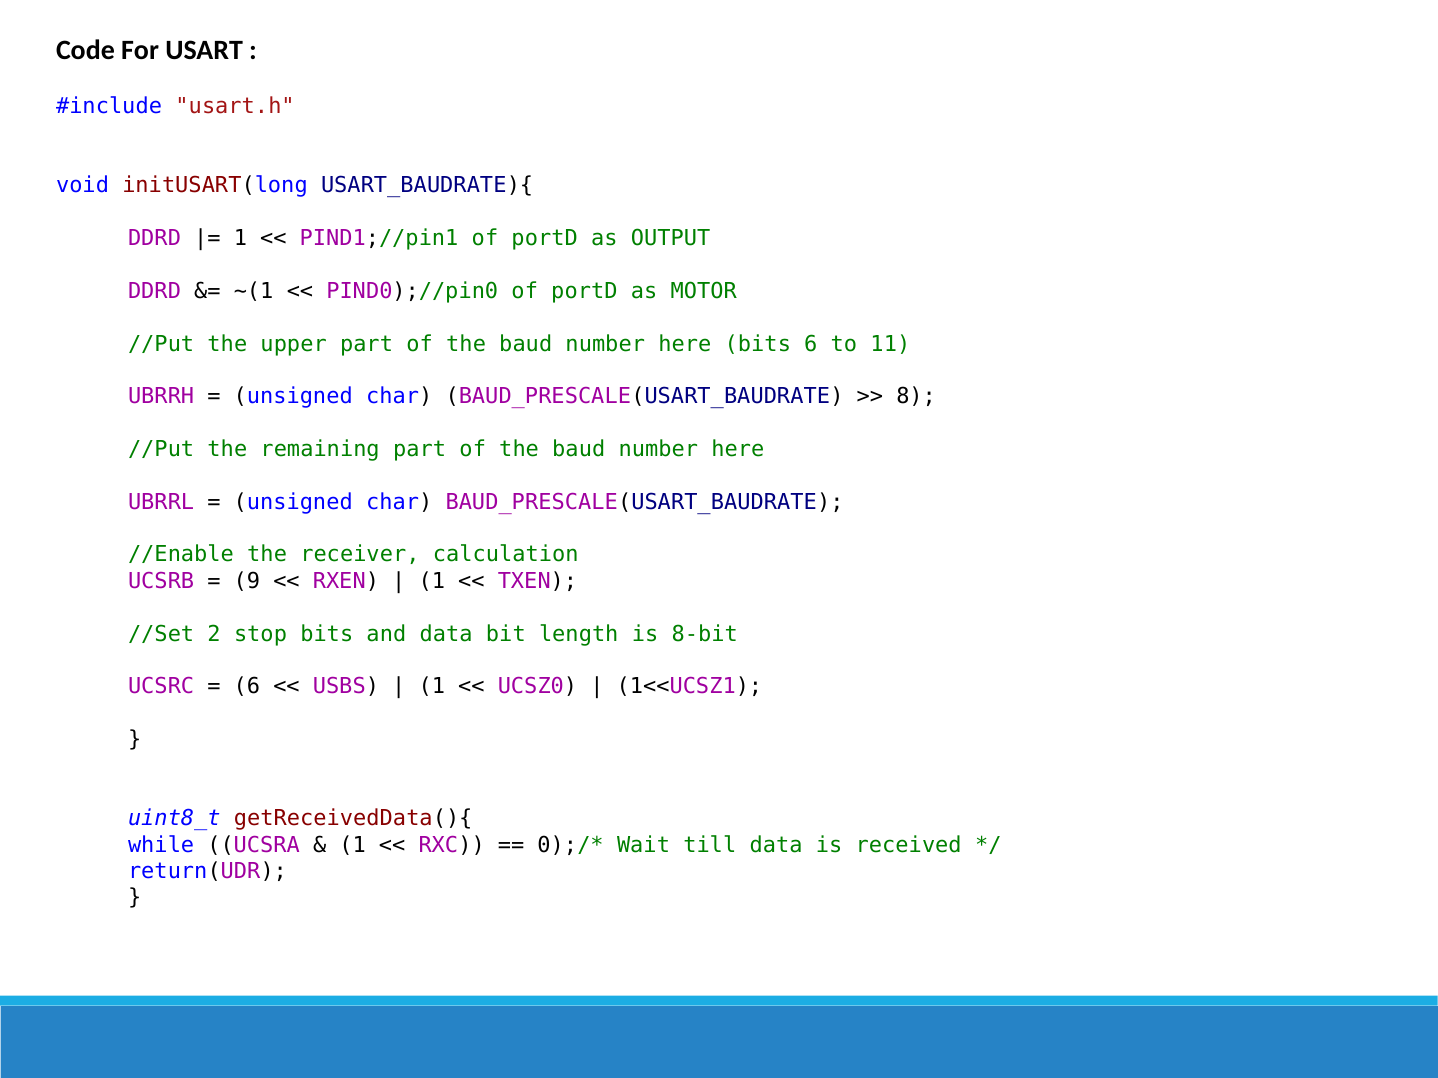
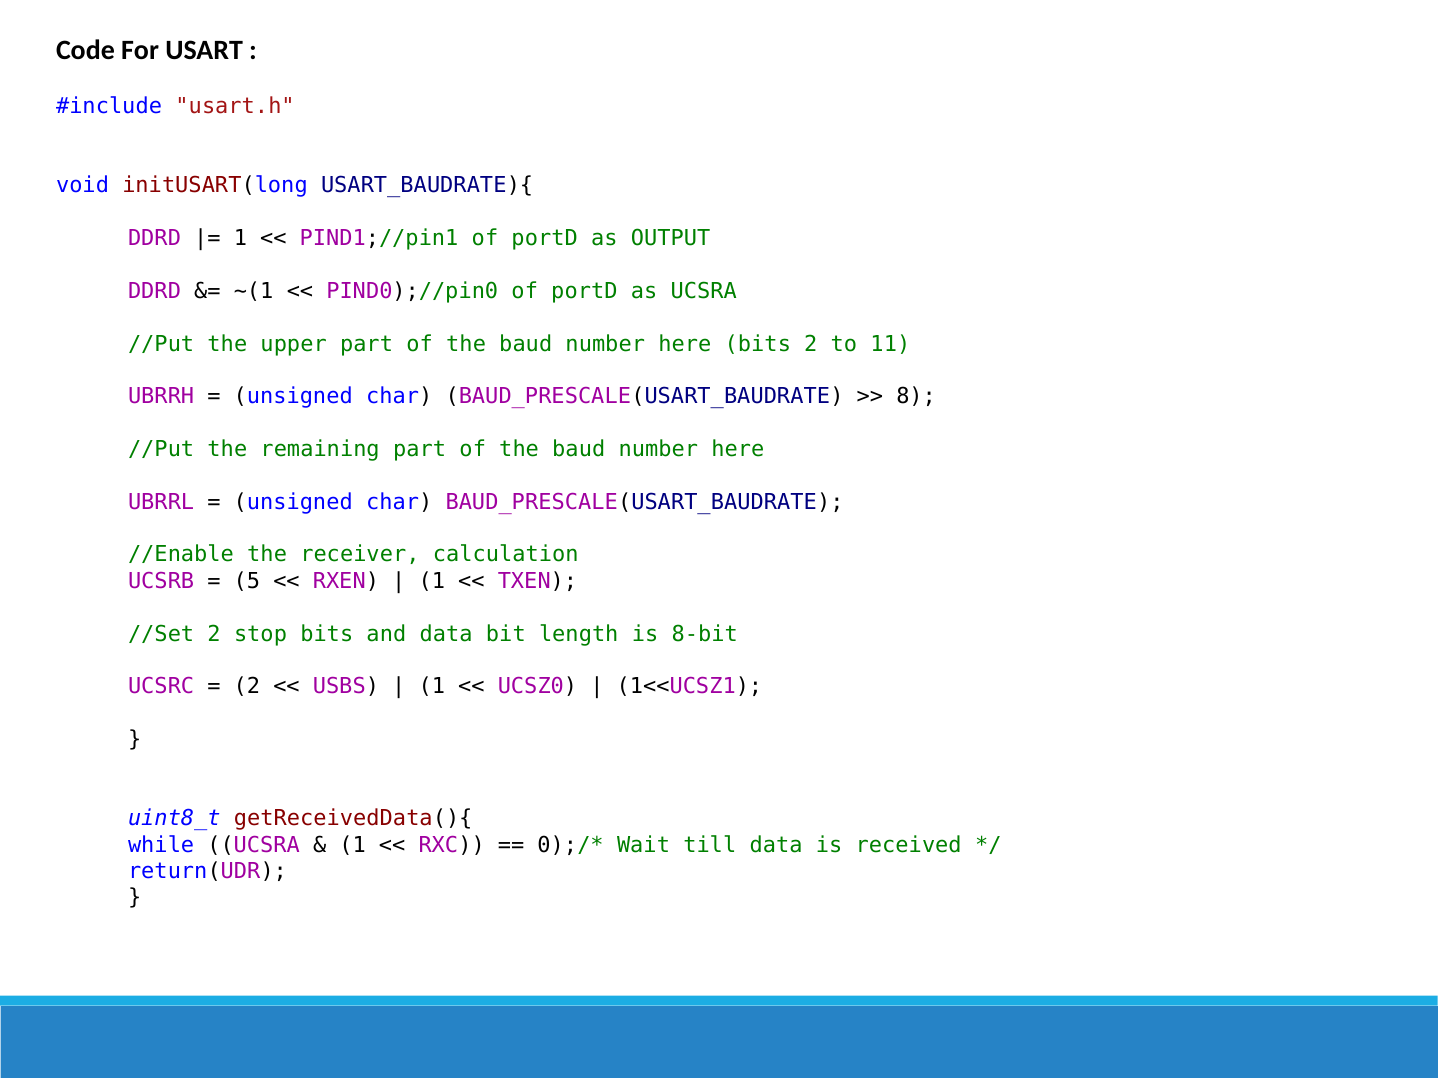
as MOTOR: MOTOR -> UCSRA (704, 291)
bits 6: 6 -> 2 (811, 344)
9: 9 -> 5 (247, 581)
6: 6 -> 2 (247, 687)
